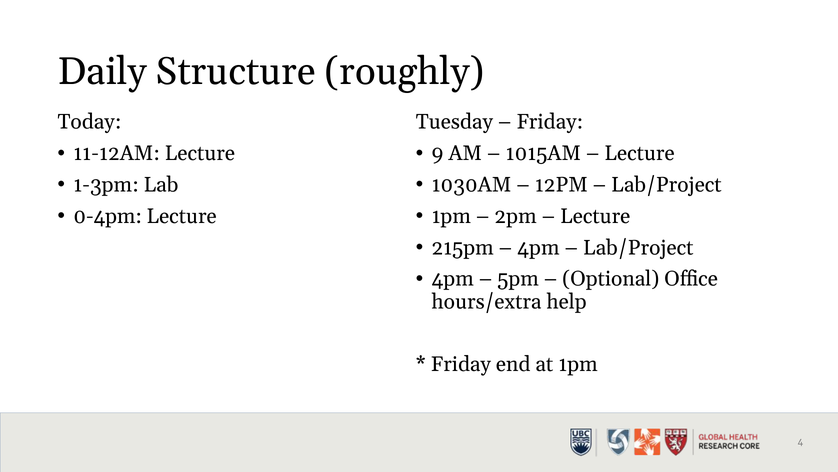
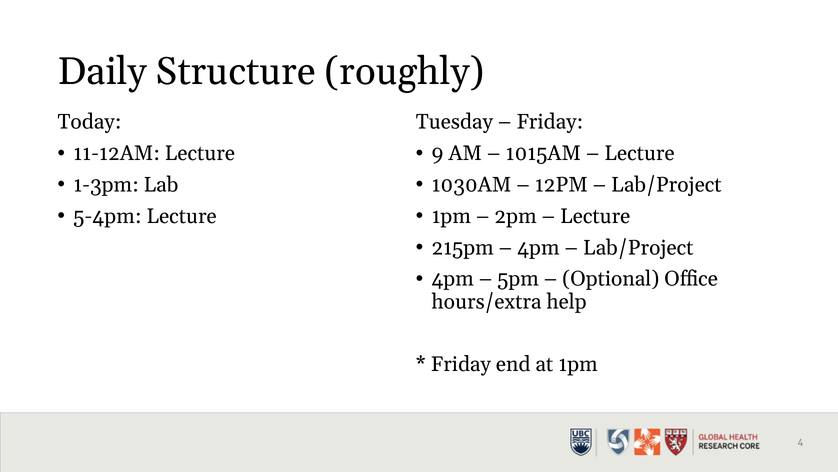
0-4pm: 0-4pm -> 5-4pm (107, 216)
